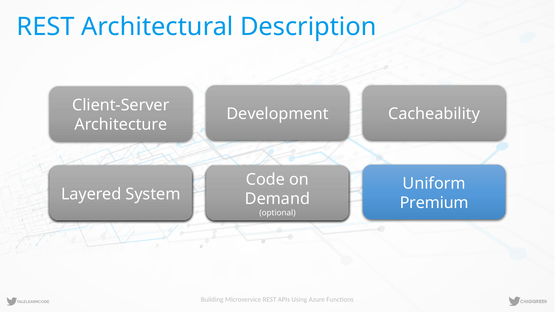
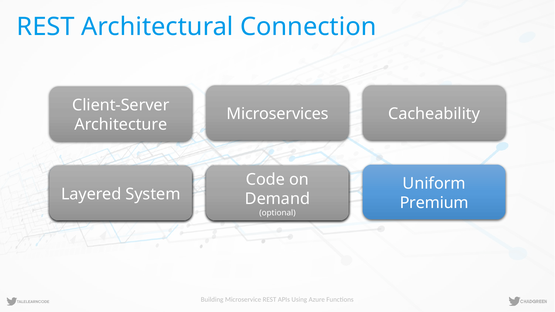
Description: Description -> Connection (308, 27)
Development: Development -> Microservices (278, 114)
